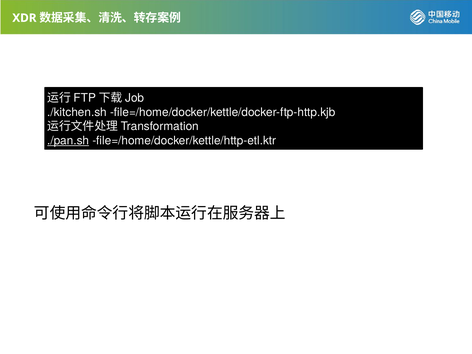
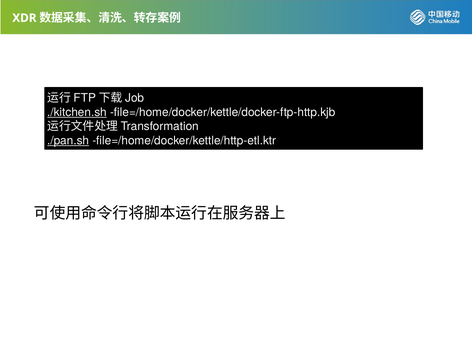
./kitchen.sh underline: none -> present (77, 112)
